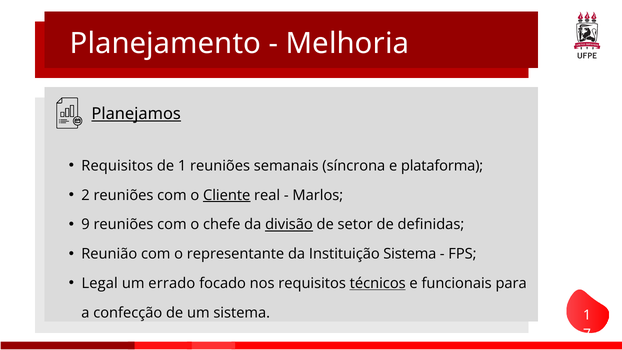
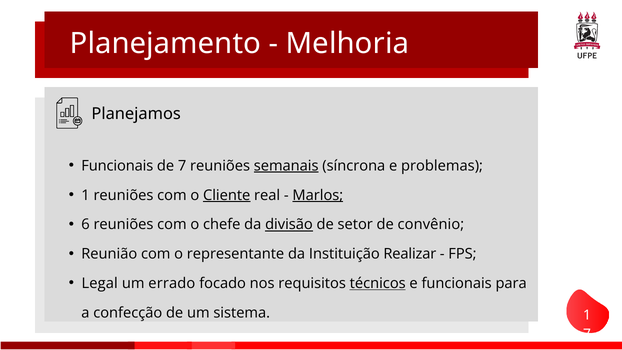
Planejamos underline: present -> none (136, 114)
Requisitos: Requisitos -> Funcionais (117, 166)
de 1: 1 -> 7 (182, 166)
semanais underline: none -> present (286, 166)
plataforma: plataforma -> problemas (442, 166)
2: 2 -> 1 (86, 195)
Marlos underline: none -> present (318, 195)
9: 9 -> 6 (86, 225)
definidas: definidas -> convênio (431, 225)
Instituição Sistema: Sistema -> Realizar (410, 254)
